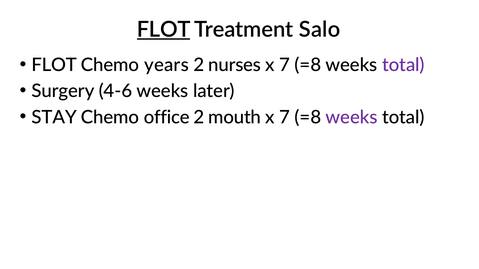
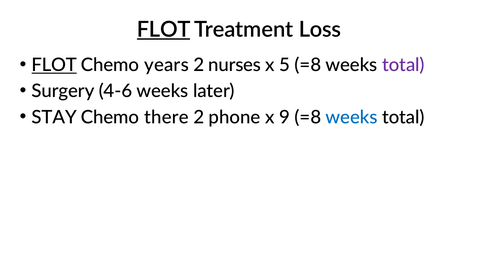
Salo: Salo -> Loss (320, 30)
FLOT underline: none -> present (54, 65)
7: 7 -> 5 (285, 65)
office: office -> there (167, 117)
mouth: mouth -> phone (235, 117)
7: 7 -> 9 (285, 117)
weeks colour: purple -> blue (351, 117)
